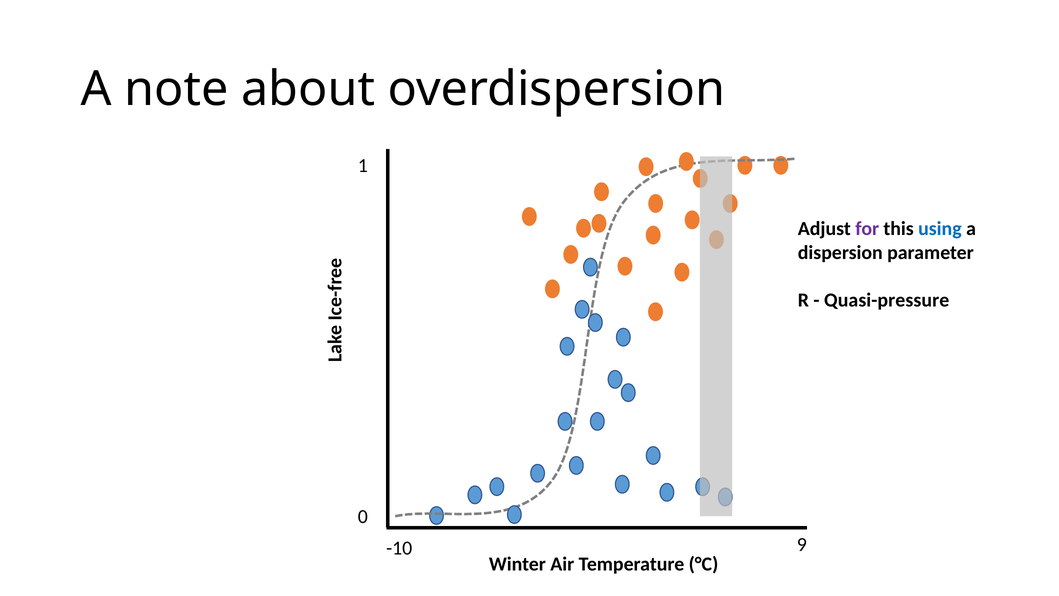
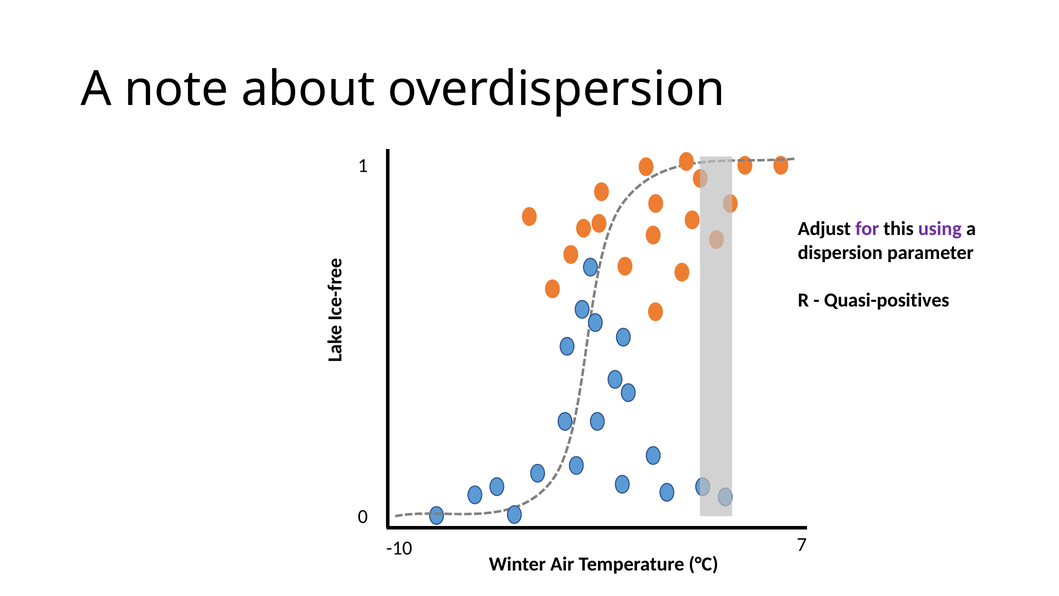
using colour: blue -> purple (940, 229)
Quasi-pressure: Quasi-pressure -> Quasi-positives (887, 300)
9: 9 -> 7 (802, 545)
